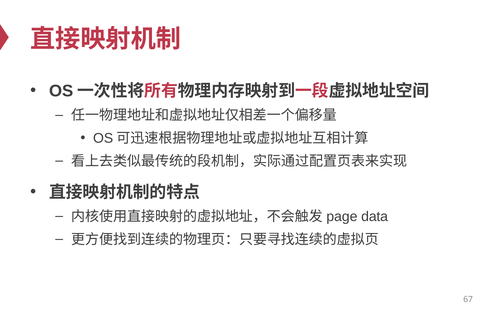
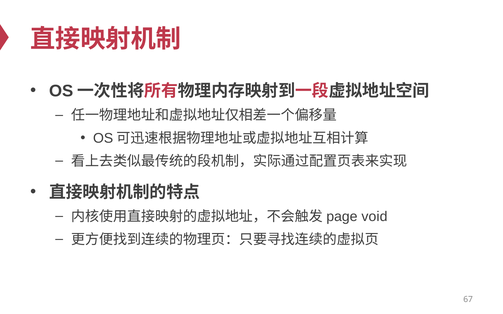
data: data -> void (374, 217)
